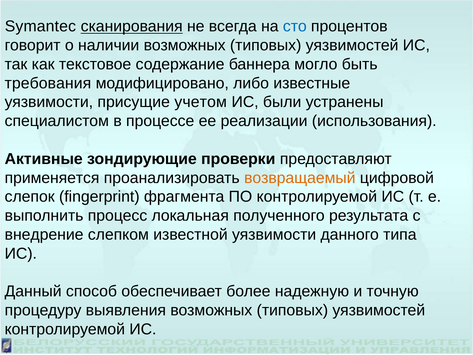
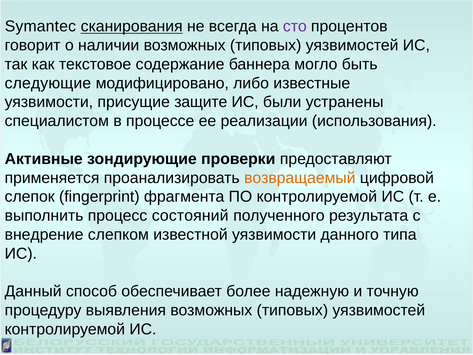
сто colour: blue -> purple (295, 26)
требования: требования -> следующие (48, 83)
учетом: учетом -> защите (201, 102)
локальная: локальная -> состояний (190, 216)
